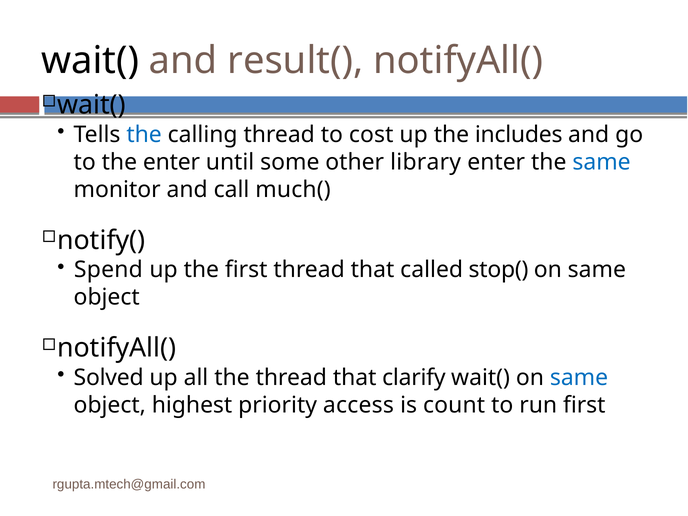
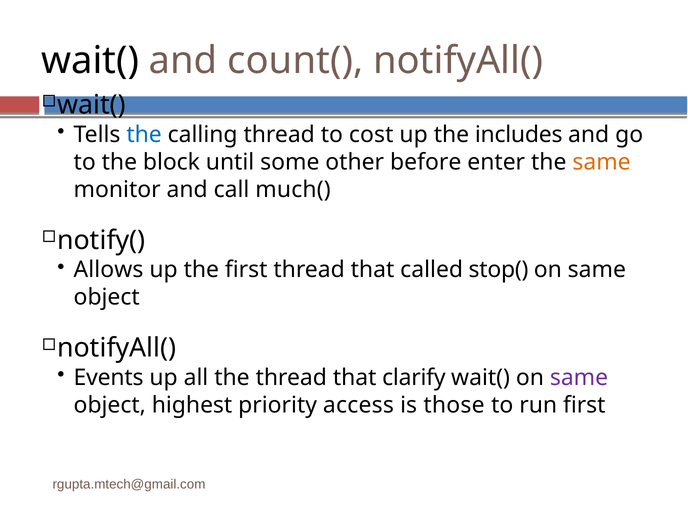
result(: result( -> count( (295, 61)
the enter: enter -> block (171, 162)
library: library -> before (426, 162)
same colour: blue -> orange (602, 162)
Spend: Spend -> Allows (108, 270)
Solved: Solved -> Events (109, 378)
same colour: blue -> purple (579, 378)
count: count -> those (454, 405)
